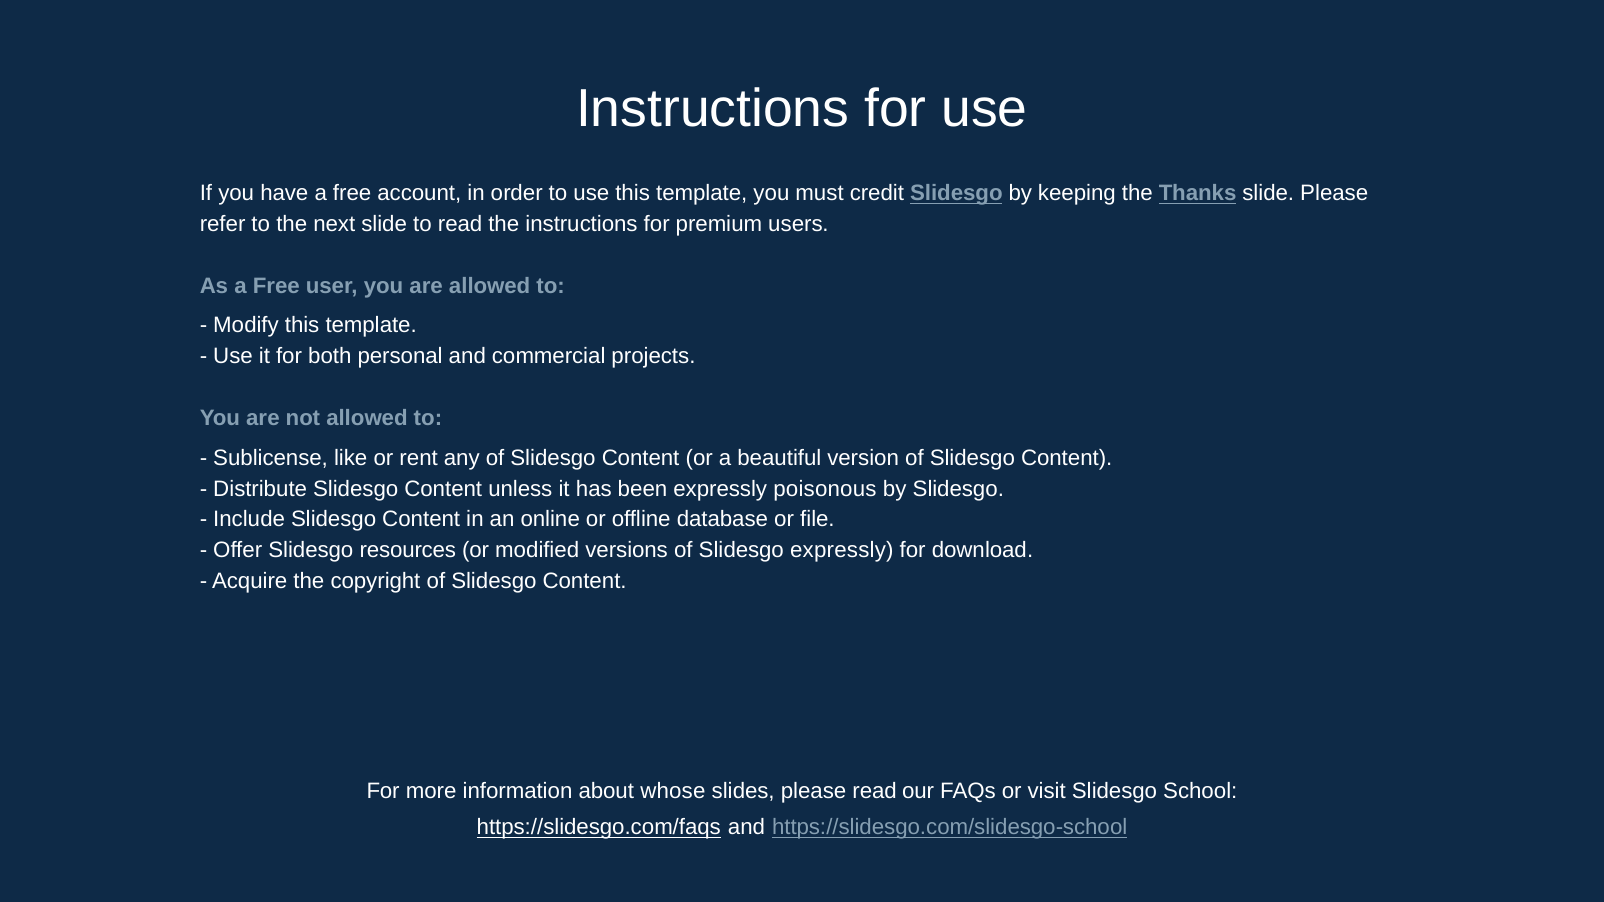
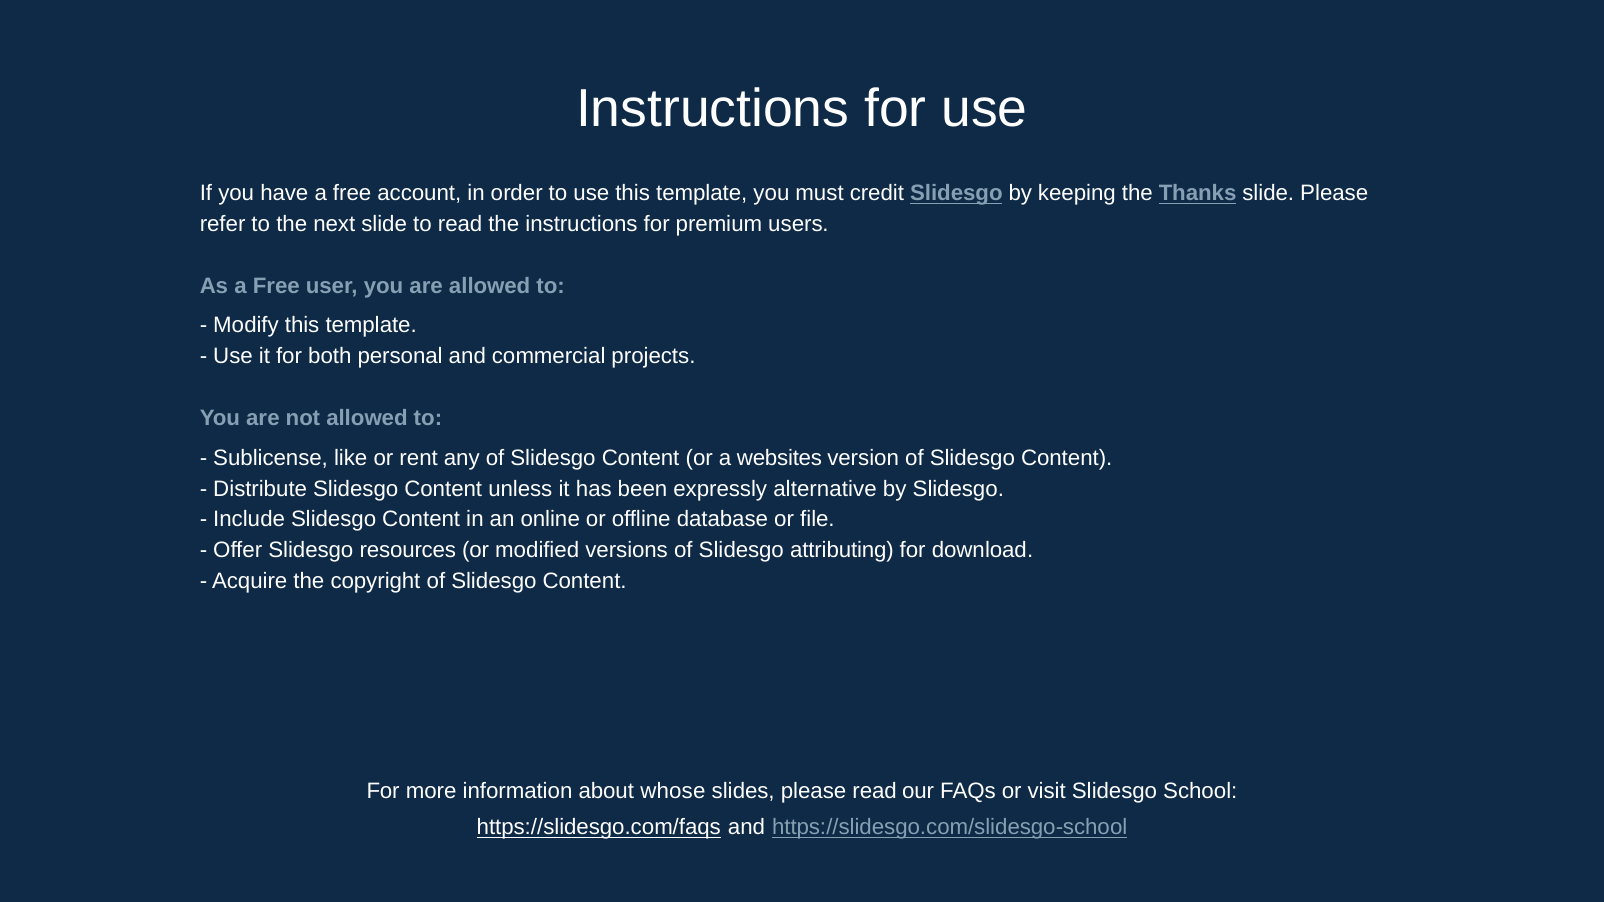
beautiful: beautiful -> websites (779, 458)
poisonous: poisonous -> alternative (825, 489)
Slidesgo expressly: expressly -> attributing (842, 550)
